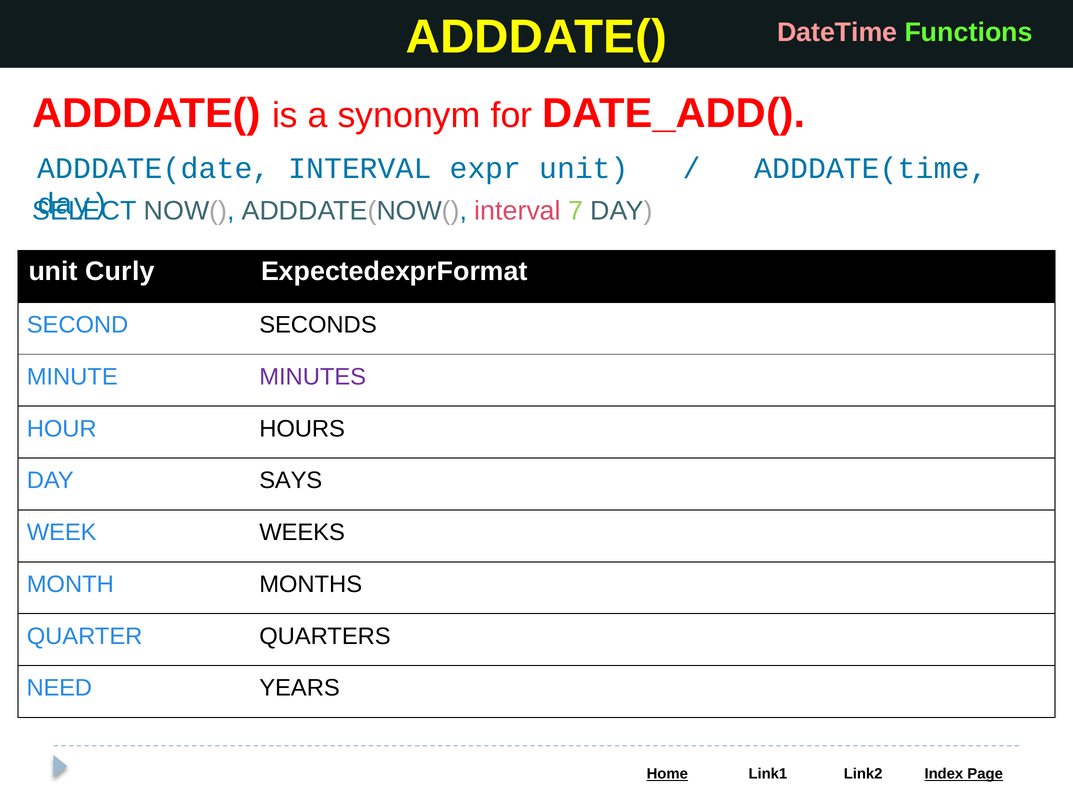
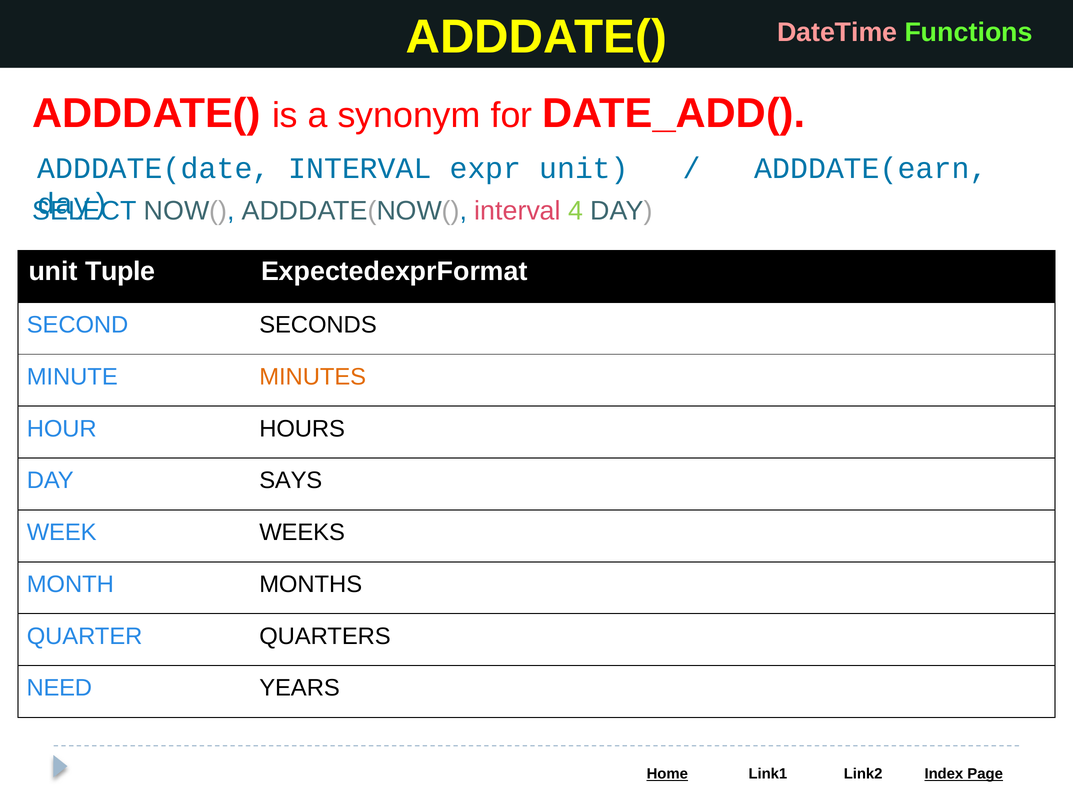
ADDDATE(time: ADDDATE(time -> ADDDATE(earn (871, 168)
7: 7 -> 4 (576, 211)
Curly: Curly -> Tuple (120, 271)
MINUTES colour: purple -> orange (313, 377)
